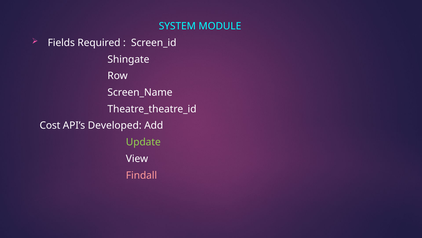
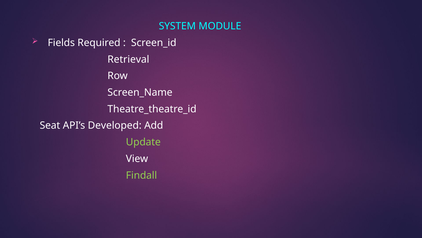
Shingate: Shingate -> Retrieval (128, 59)
Cost: Cost -> Seat (50, 125)
Findall colour: pink -> light green (142, 175)
